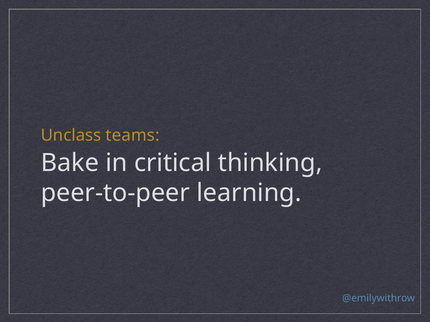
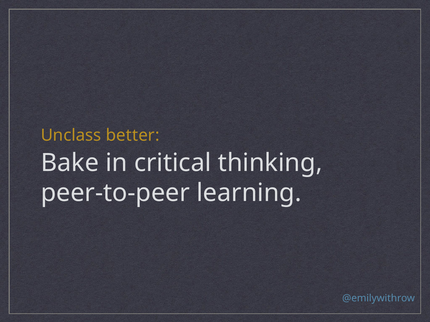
teams: teams -> better (133, 136)
